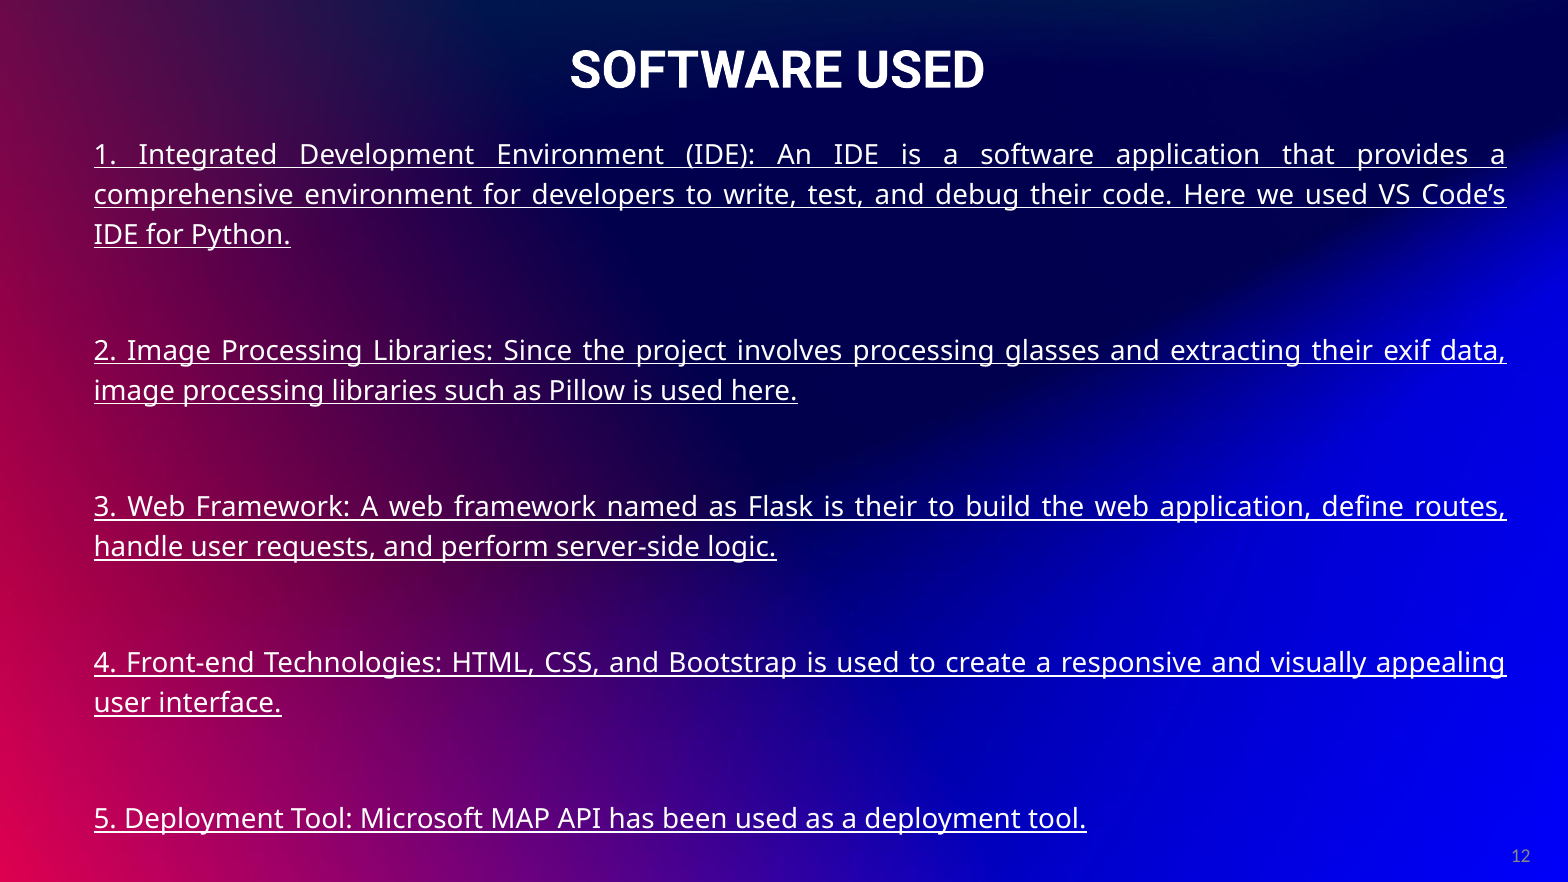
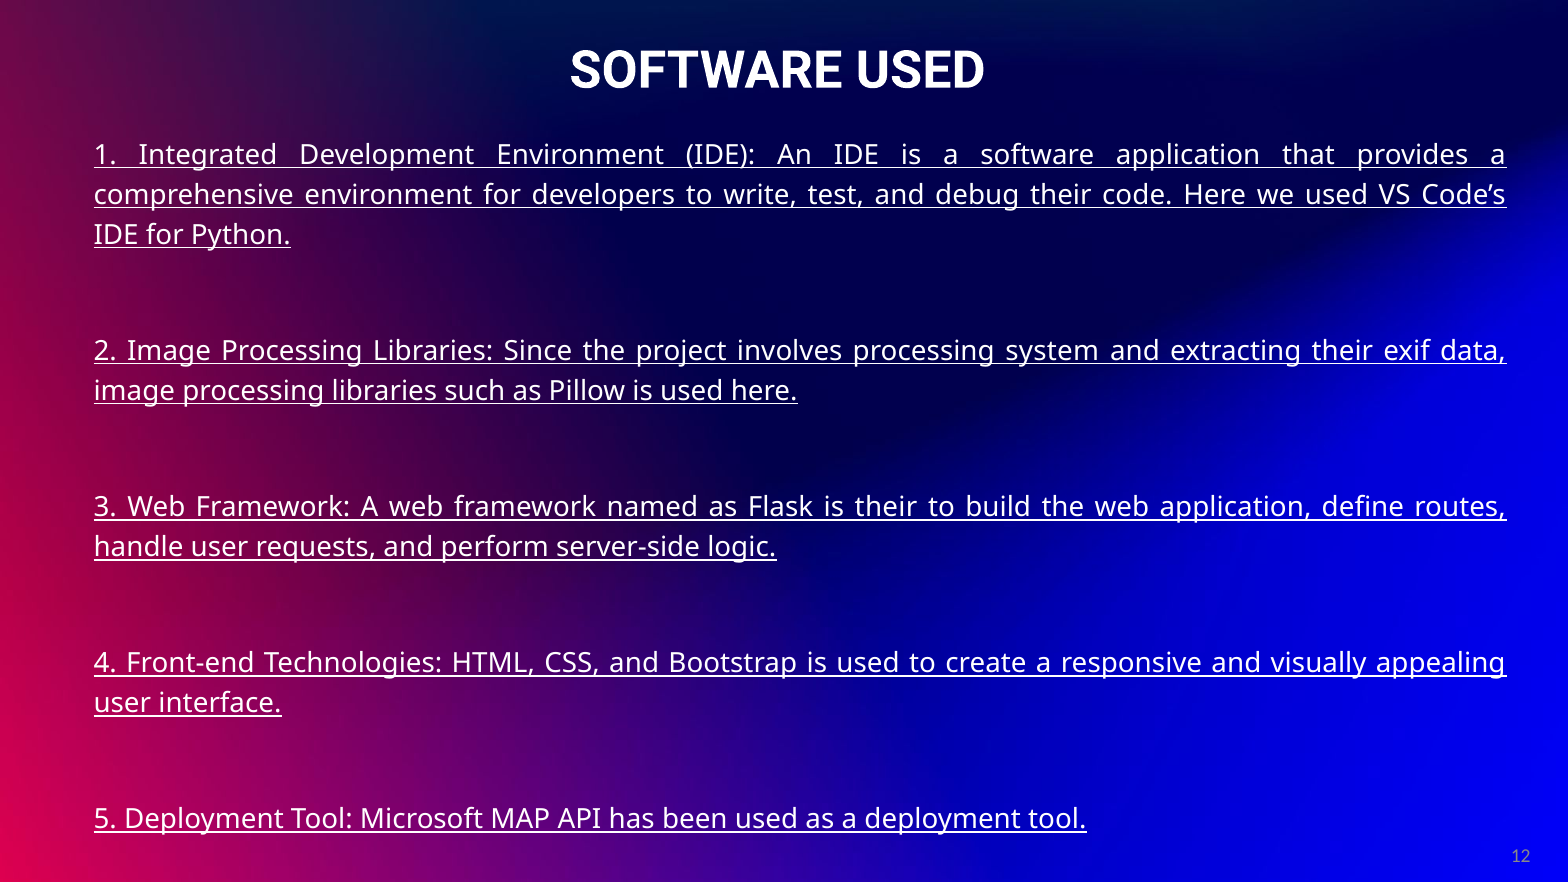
glasses: glasses -> system (1052, 351)
